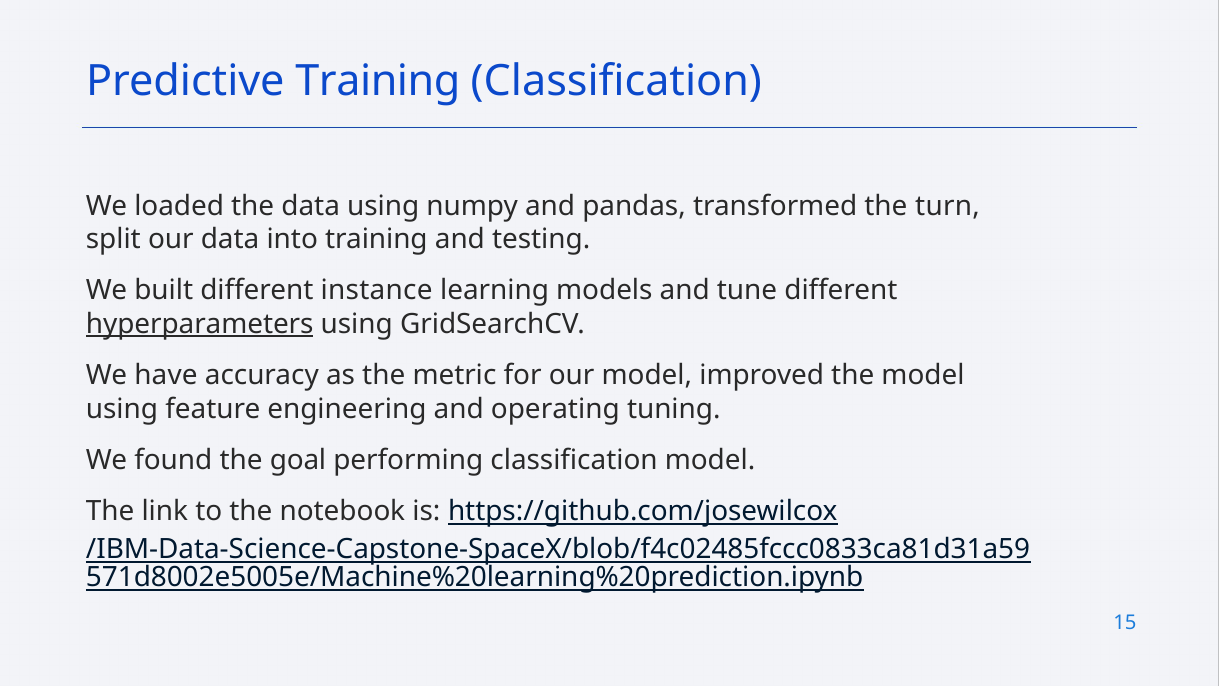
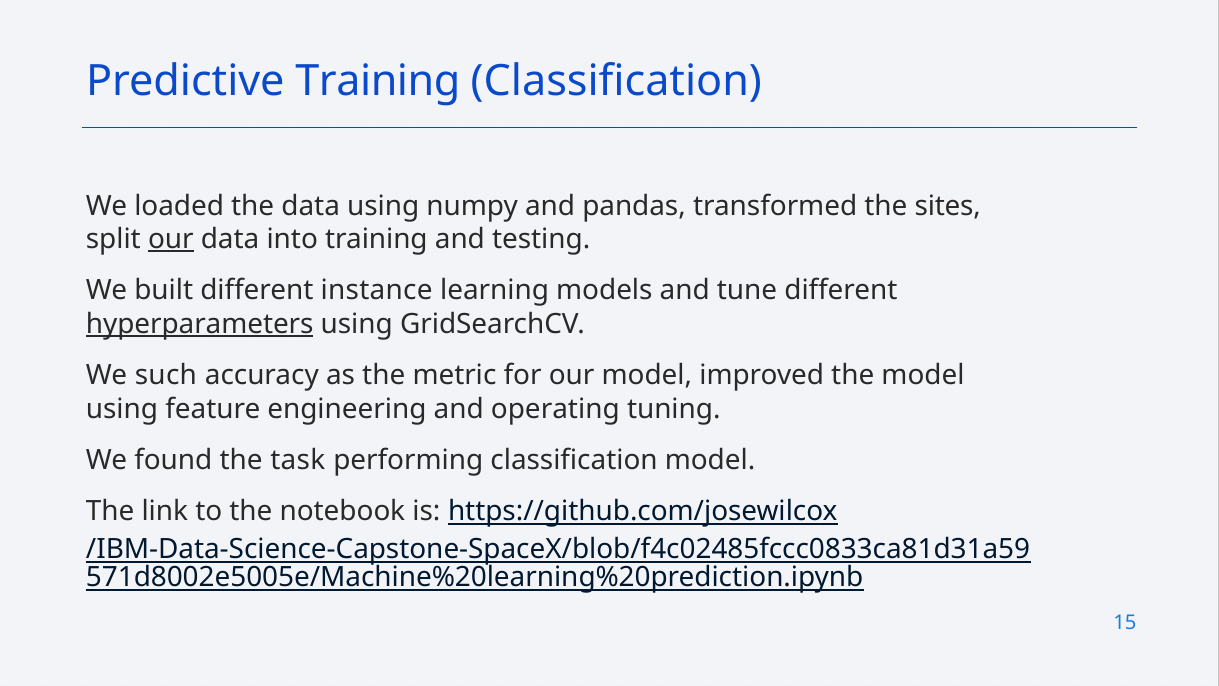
turn: turn -> sites (948, 206)
our underline: none -> present (171, 239)
have: have -> such (166, 375)
goal: goal -> task (298, 460)
